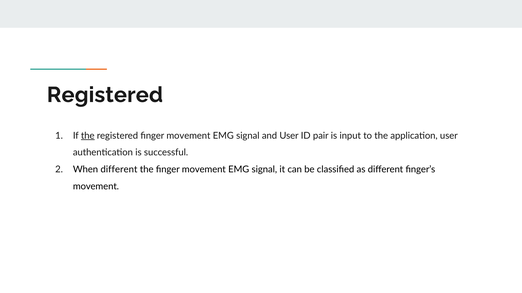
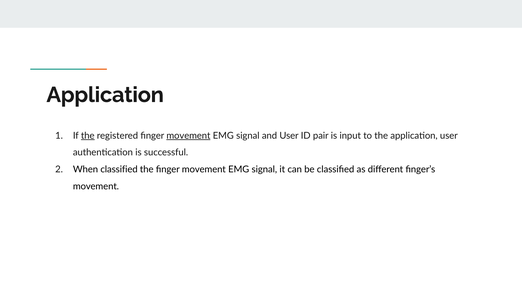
Registered: Registered -> Application (105, 95)
movement underline: none -> present (188, 136)
When different: different -> classified (119, 170)
